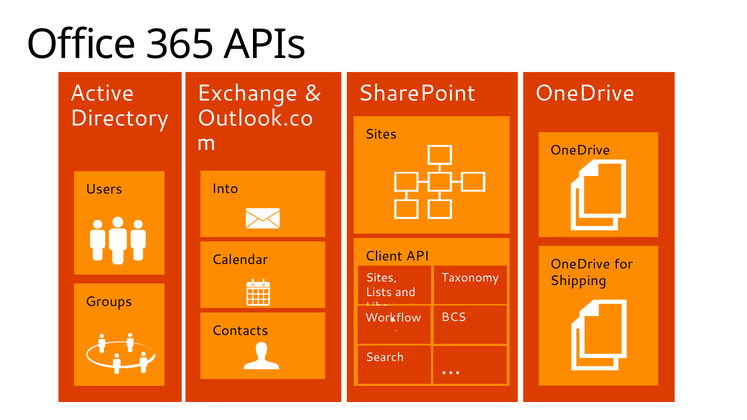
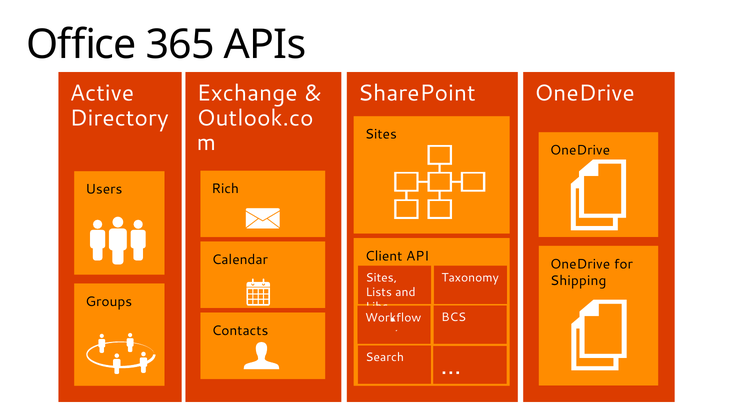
Into: Into -> Rich (225, 189)
